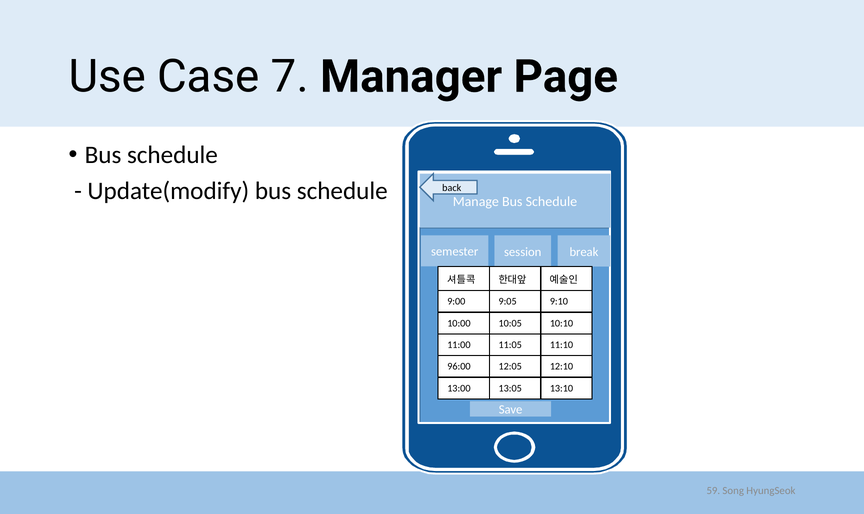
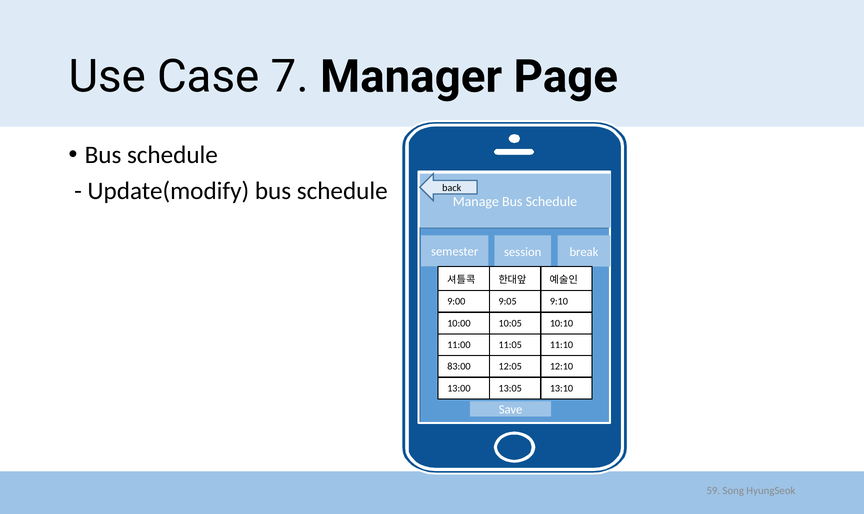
96:00: 96:00 -> 83:00 (459, 367)
